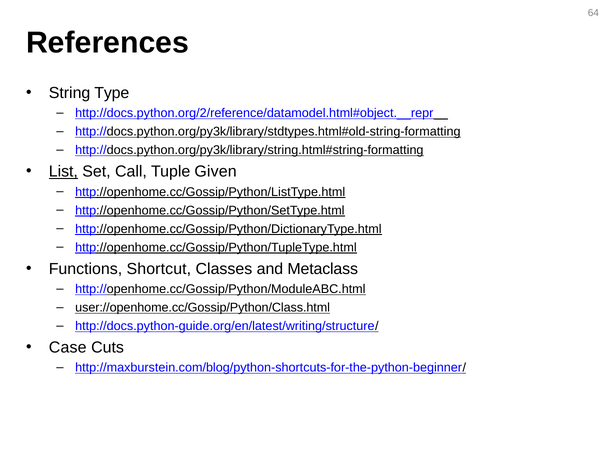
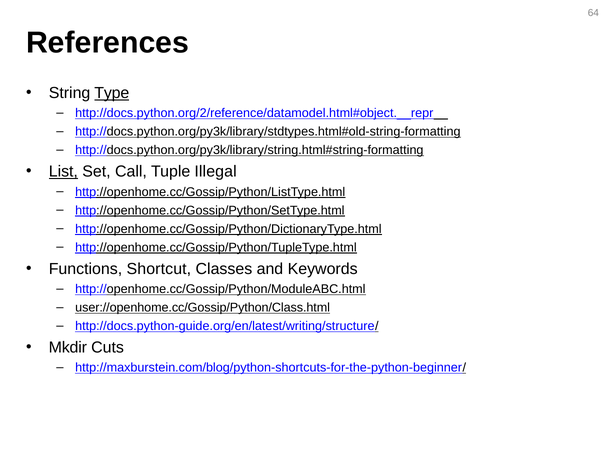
Type underline: none -> present (112, 93)
Given: Given -> Illegal (216, 172)
Metaclass: Metaclass -> Keywords (323, 269)
Case: Case -> Mkdir (68, 347)
